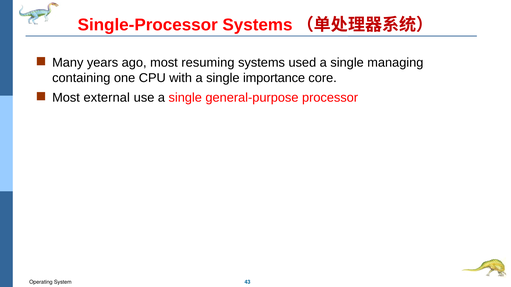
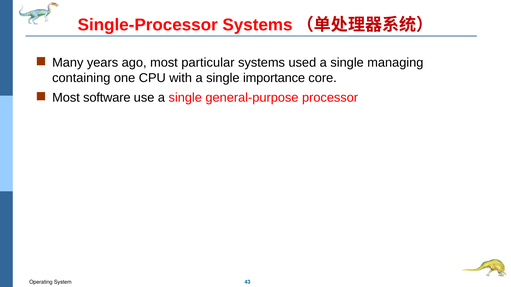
resuming: resuming -> particular (208, 63)
external: external -> software (107, 98)
